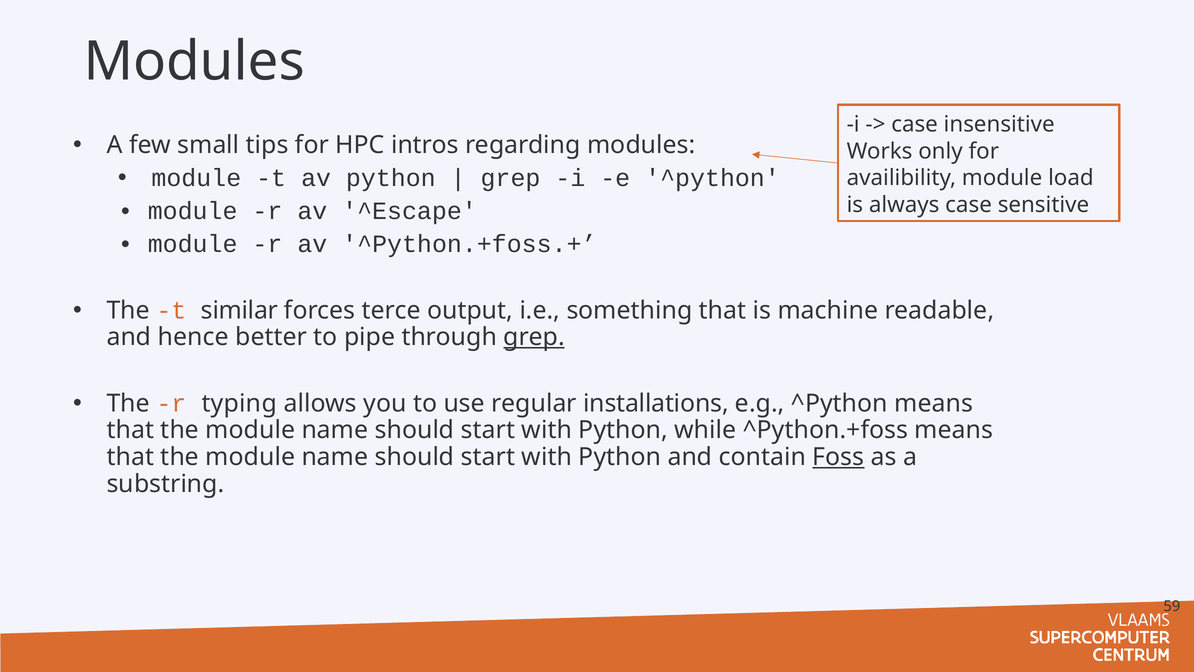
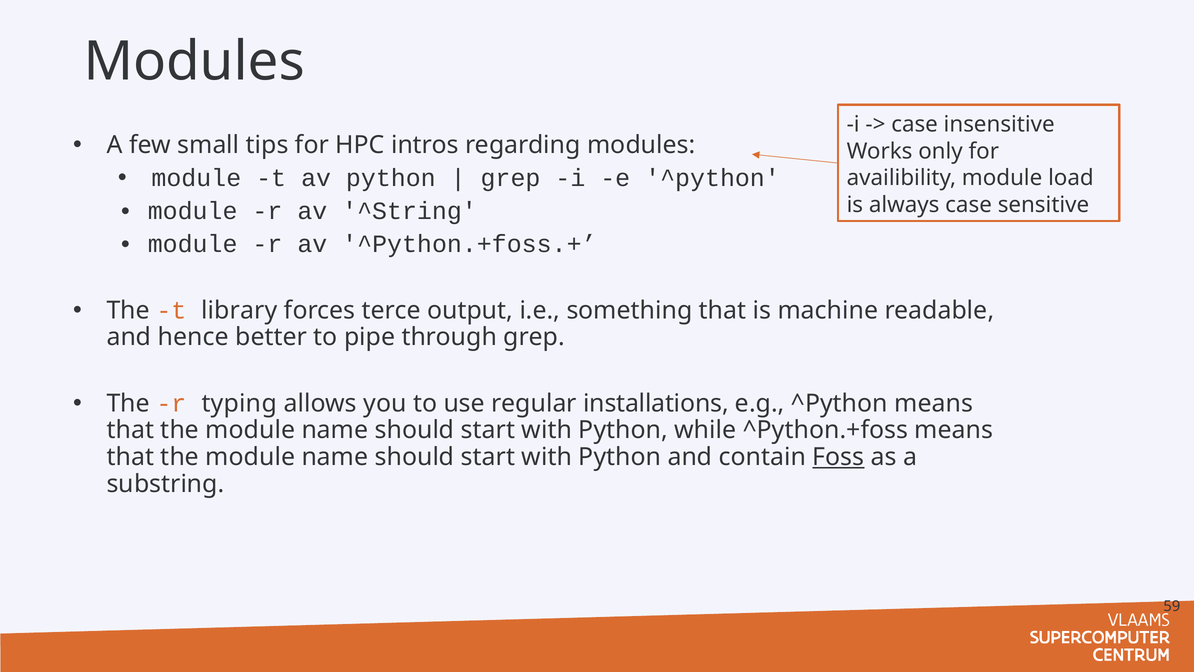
^Escape: ^Escape -> ^String (409, 211)
similar: similar -> library (239, 310)
grep underline: present -> none (534, 337)
